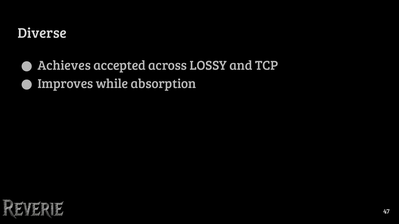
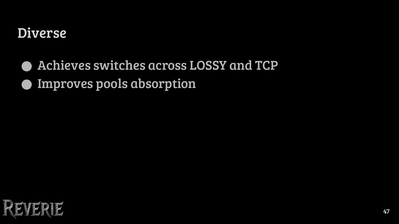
accepted: accepted -> switches (120, 66)
while: while -> pools (112, 84)
